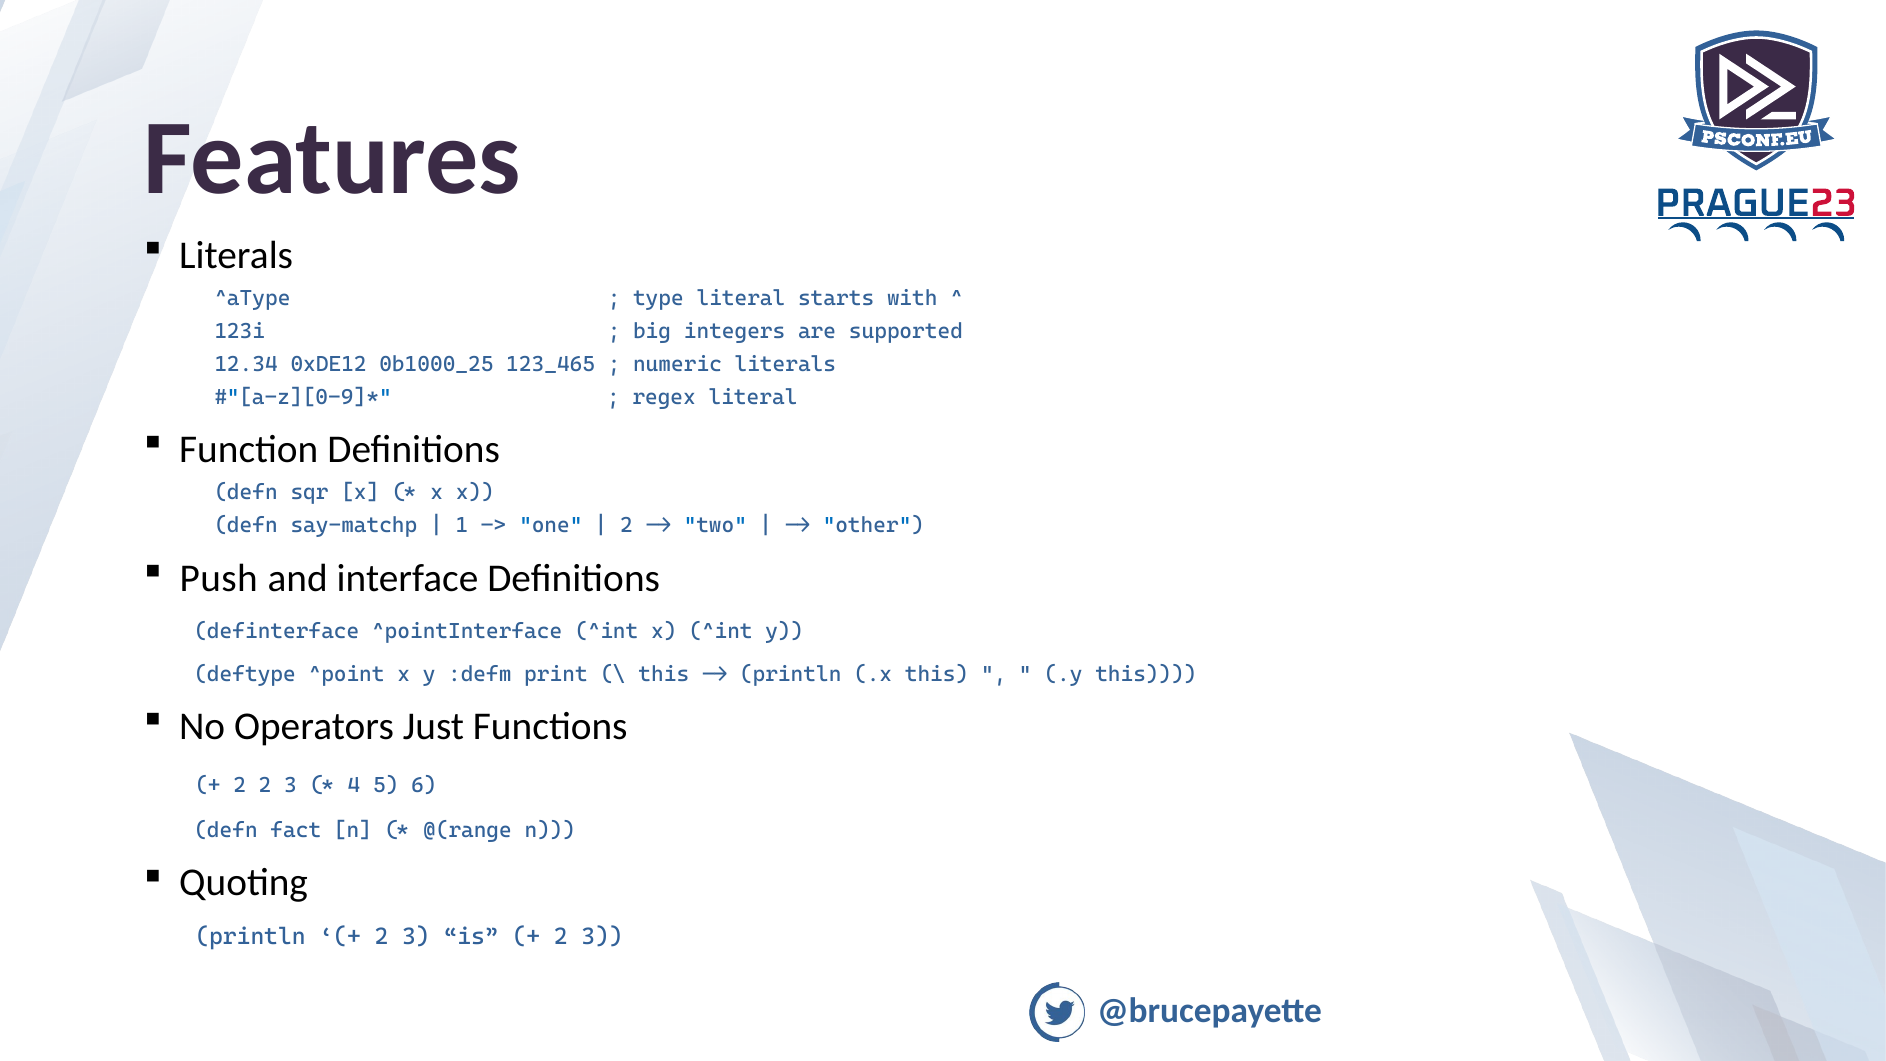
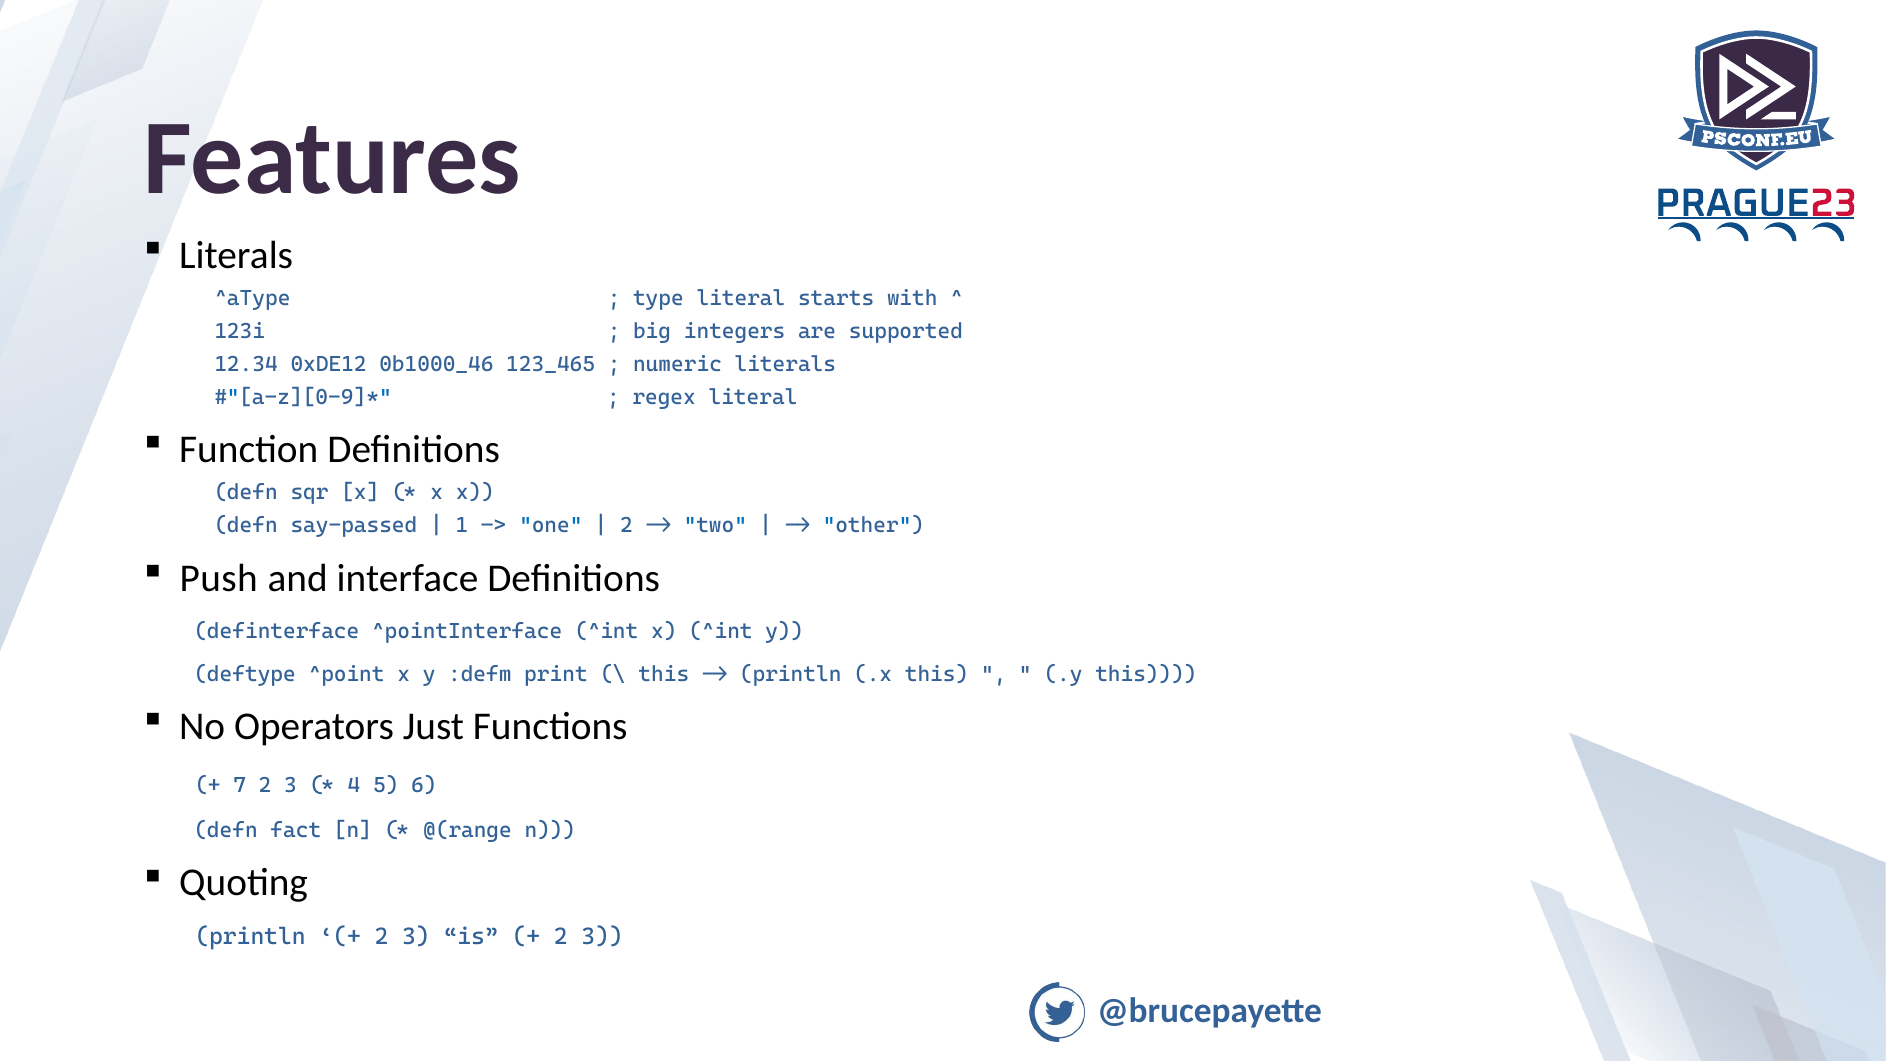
0b1000_25: 0b1000_25 -> 0b1000_46 (436, 364)
say-matchp: say-matchp -> say-passed (354, 526)
2: 2 -> 7 (240, 786)
